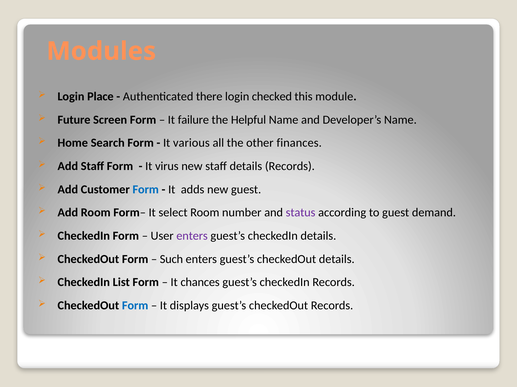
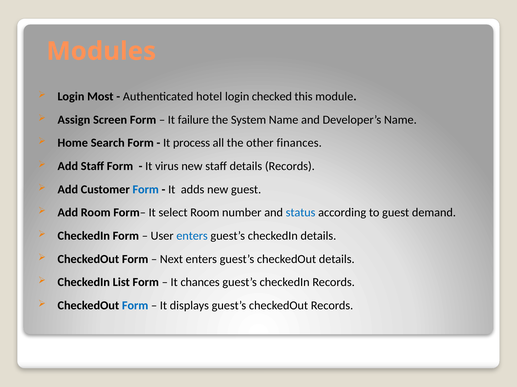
Place: Place -> Most (100, 97)
there: there -> hotel (209, 97)
Future: Future -> Assign (74, 120)
Helpful: Helpful -> System (249, 120)
various: various -> process (191, 143)
status colour: purple -> blue (301, 213)
enters colour: purple -> blue (192, 236)
Such: Such -> Next (171, 259)
